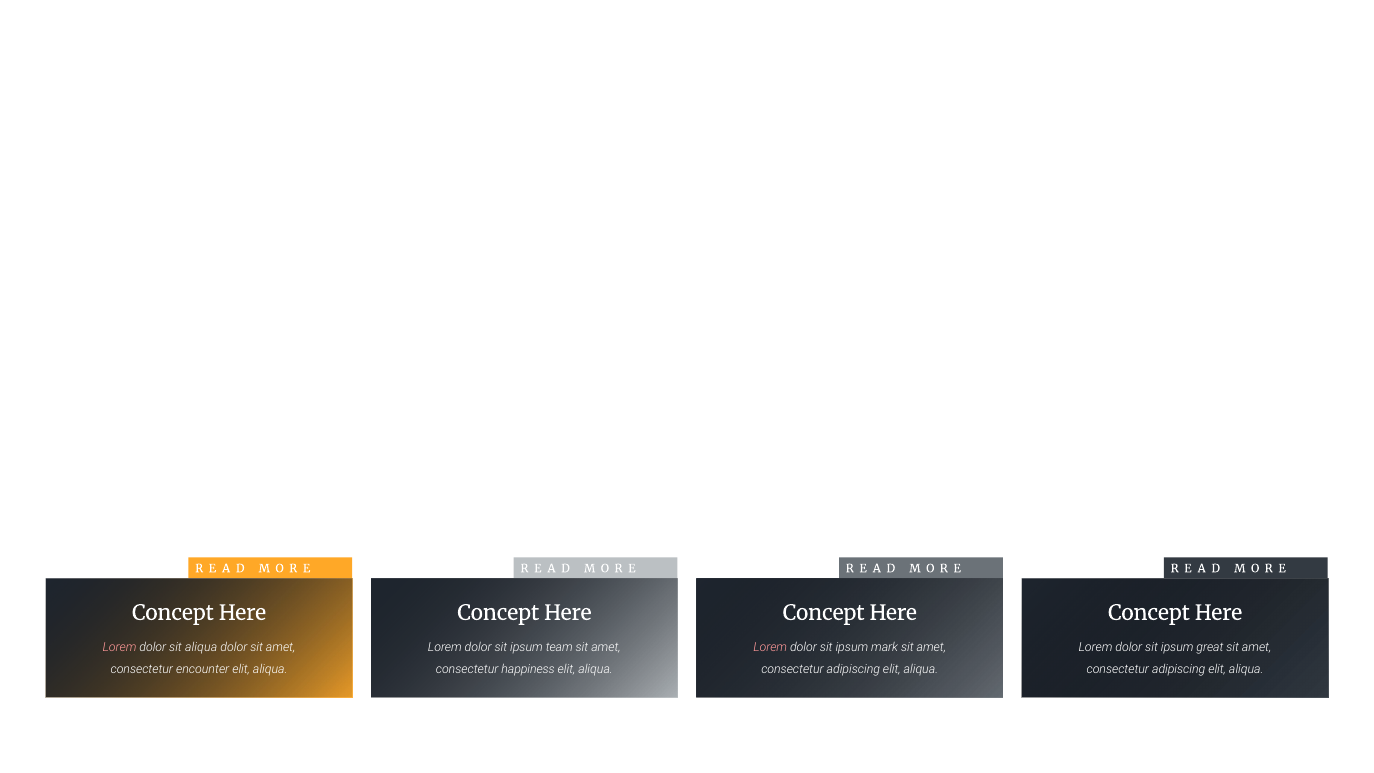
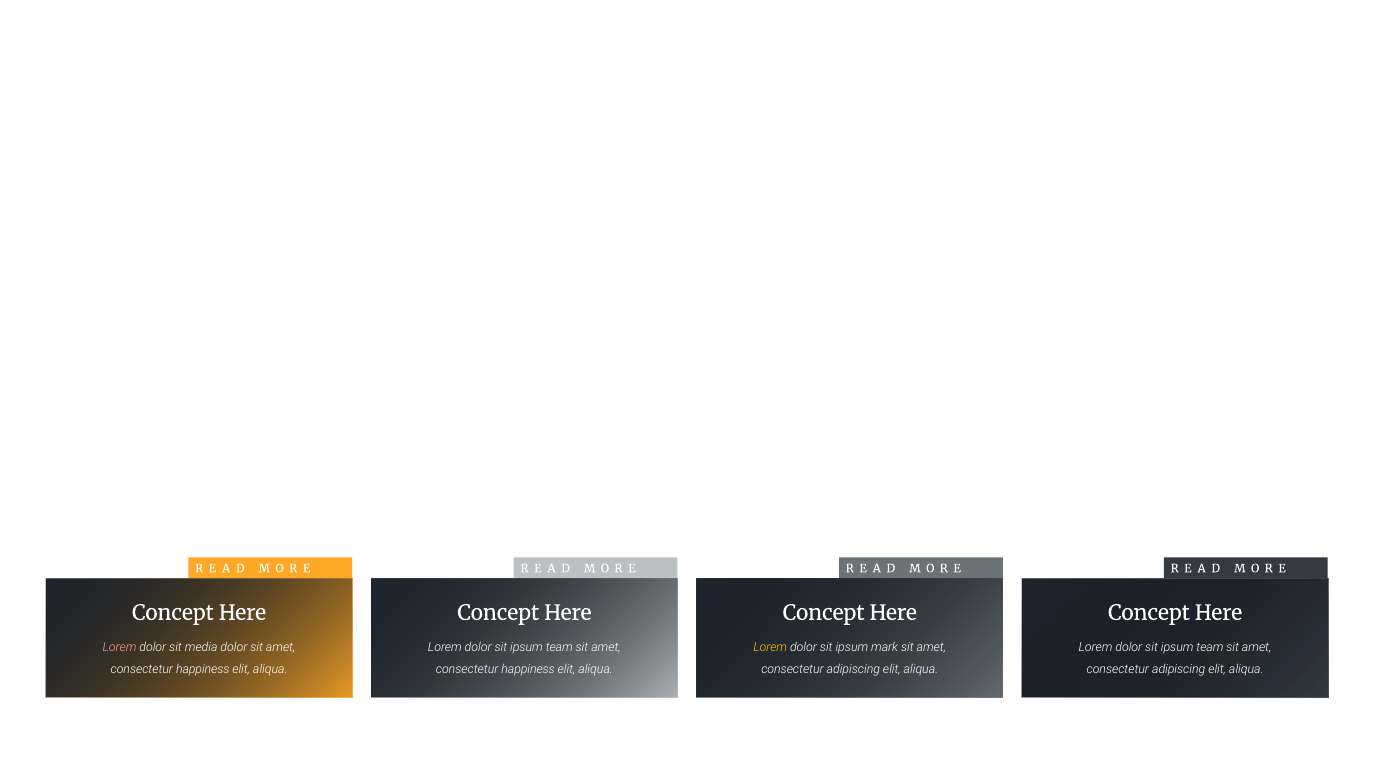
sit aliqua: aliqua -> media (201, 647)
Lorem colour: pink -> yellow (770, 647)
great: great -> team (1210, 647)
encounter: encounter -> happiness (203, 669)
